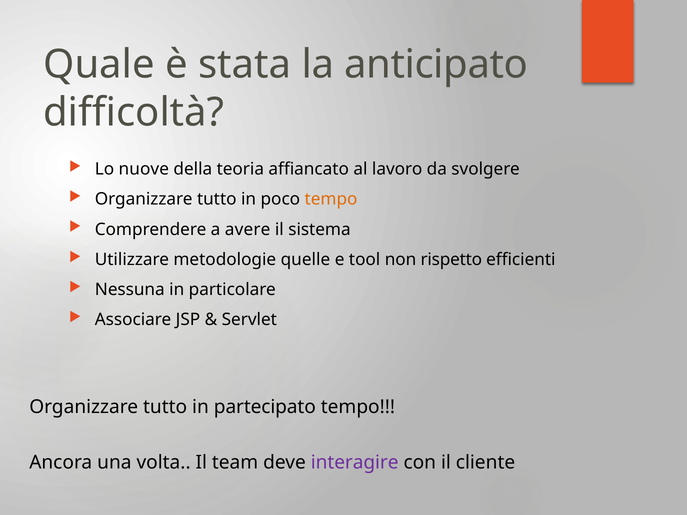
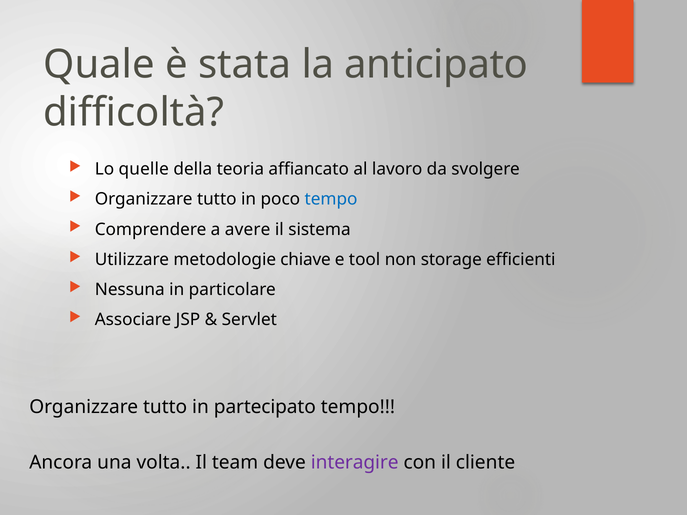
nuove: nuove -> quelle (144, 169)
tempo colour: orange -> blue (331, 199)
quelle: quelle -> chiave (306, 260)
rispetto: rispetto -> storage (451, 260)
